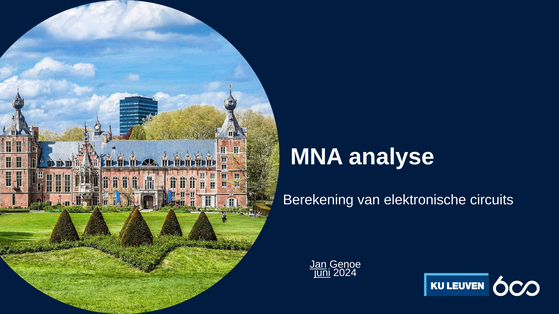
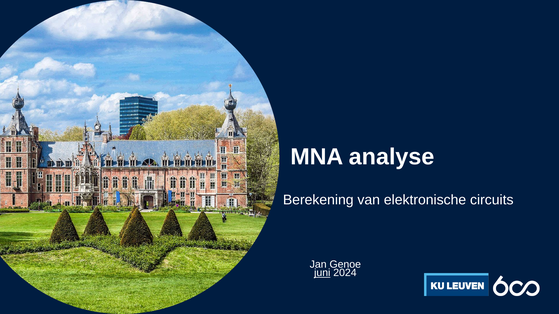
Jan underline: present -> none (318, 265)
